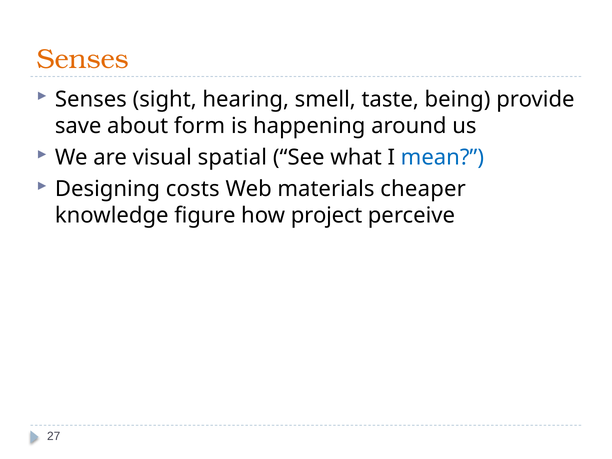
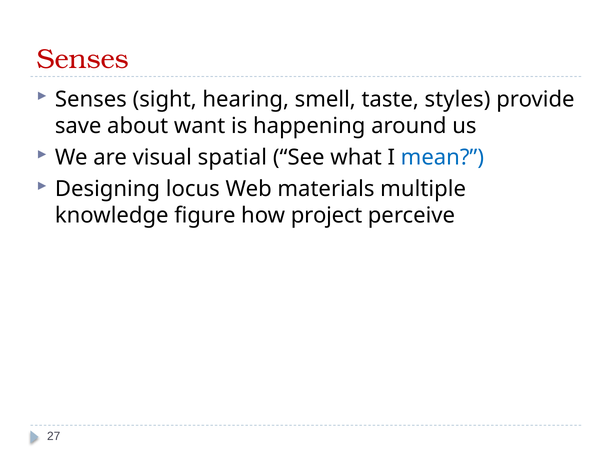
Senses colour: orange -> red (83, 59)
being: being -> styles (458, 99)
form: form -> want (200, 126)
costs: costs -> locus (193, 189)
cheaper: cheaper -> multiple (423, 189)
